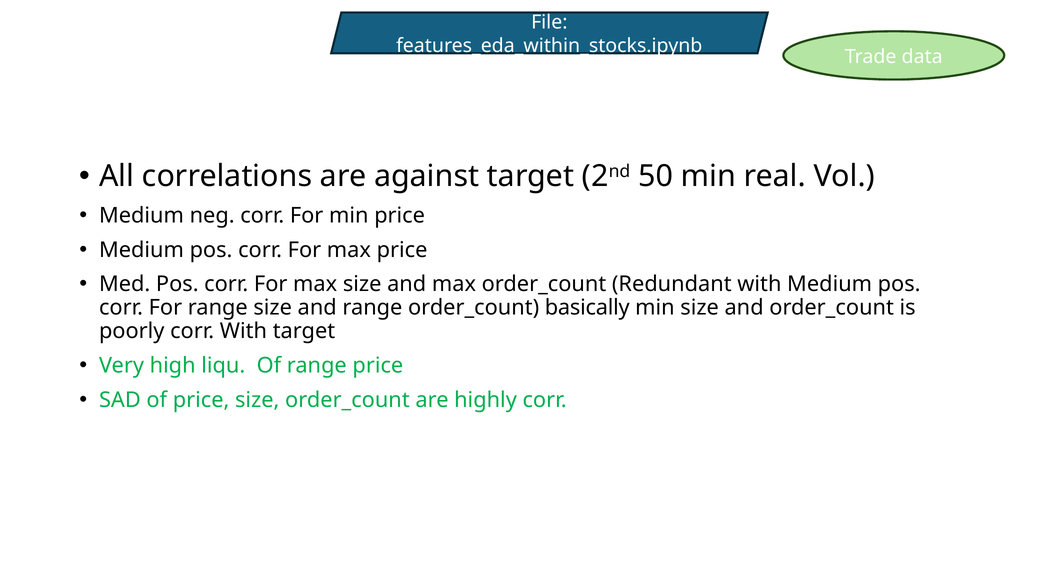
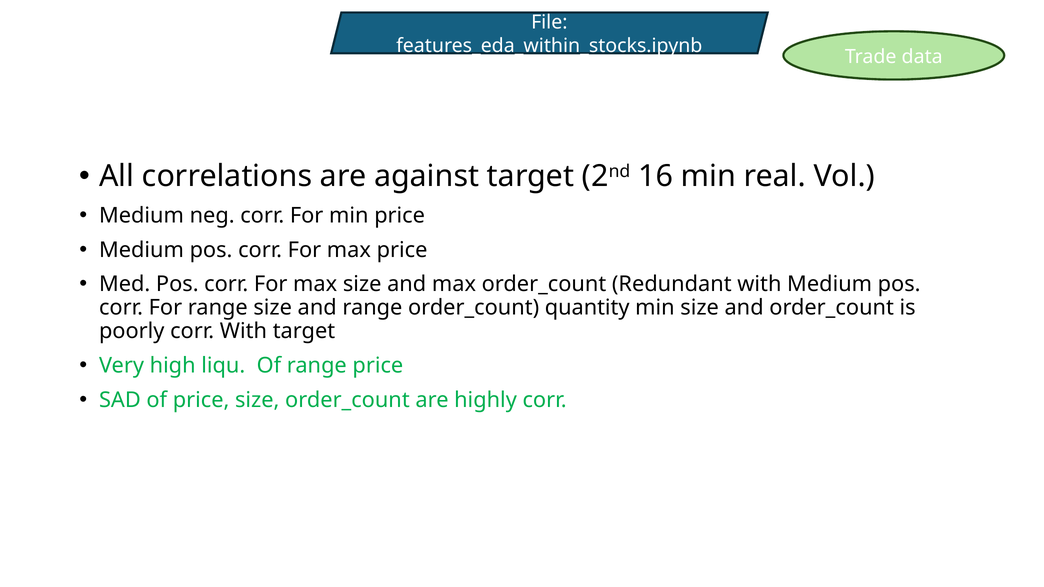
50: 50 -> 16 (656, 176)
basically: basically -> quantity (587, 308)
